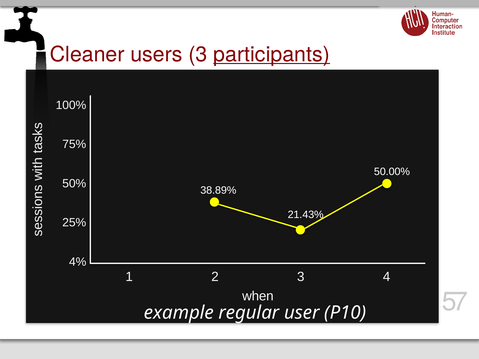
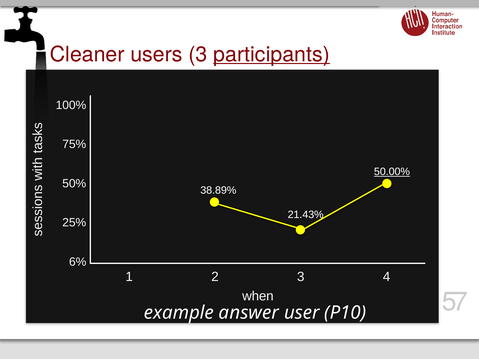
50.00% underline: none -> present (392, 172)
4%: 4% -> 6% (78, 262)
regular: regular -> answer (249, 313)
